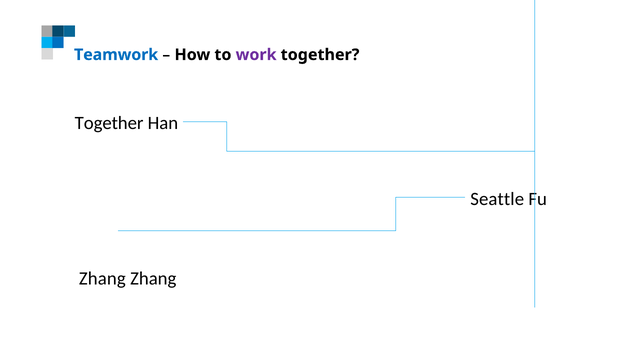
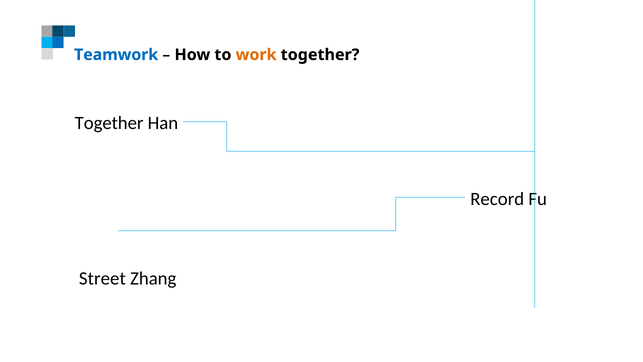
work colour: purple -> orange (256, 55)
Seattle: Seattle -> Record (497, 199)
Zhang: Zhang -> Street (102, 278)
